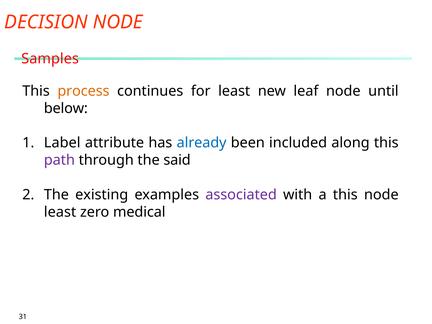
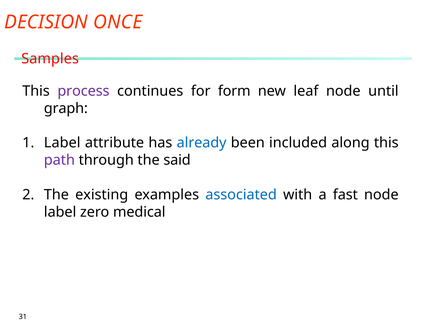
DECISION NODE: NODE -> ONCE (118, 22)
process colour: orange -> purple (83, 91)
for least: least -> form (234, 91)
below: below -> graph (66, 108)
associated colour: purple -> blue (241, 195)
a this: this -> fast (345, 195)
least: least -> label (60, 212)
